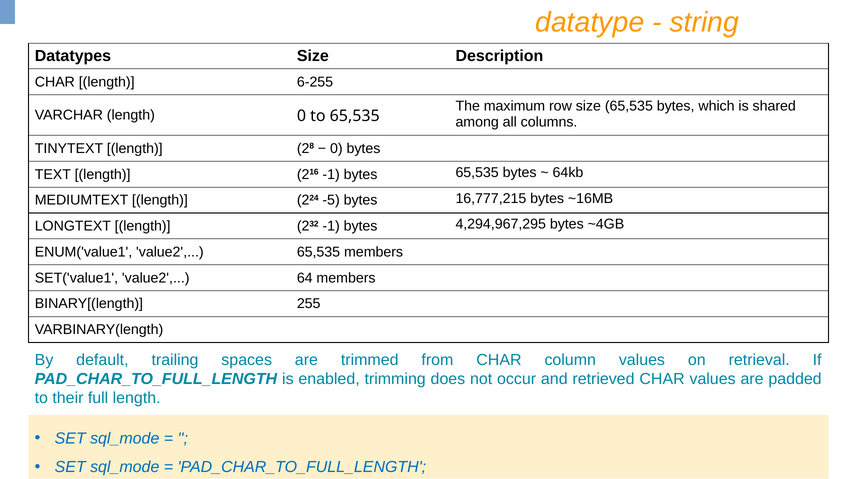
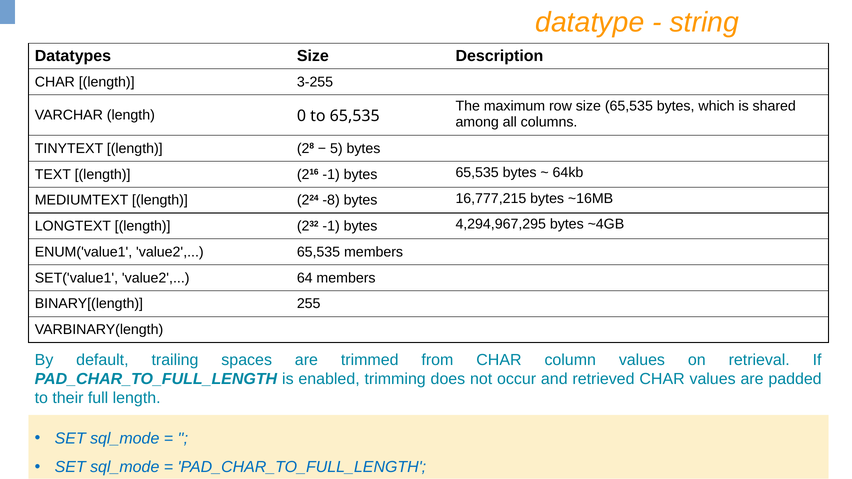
6-255: 6-255 -> 3-255 (315, 82)
0: 0 -> 5 (336, 149)
-5: -5 -> -8 (331, 200)
